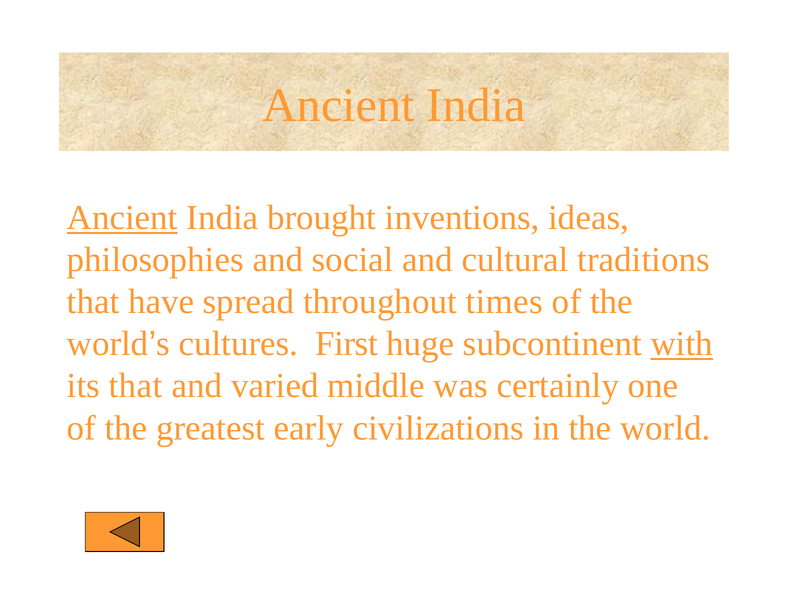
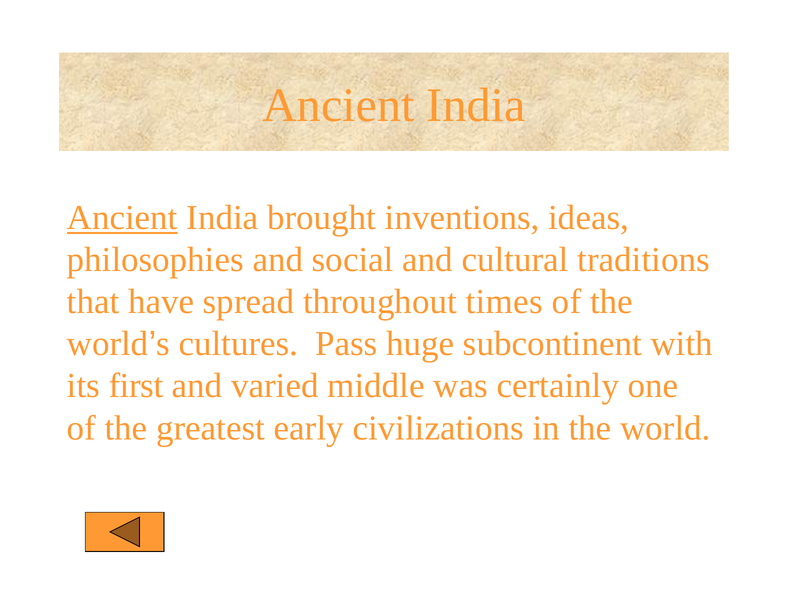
First: First -> Pass (346, 344)
with underline: present -> none (682, 344)
its that: that -> first (136, 386)
